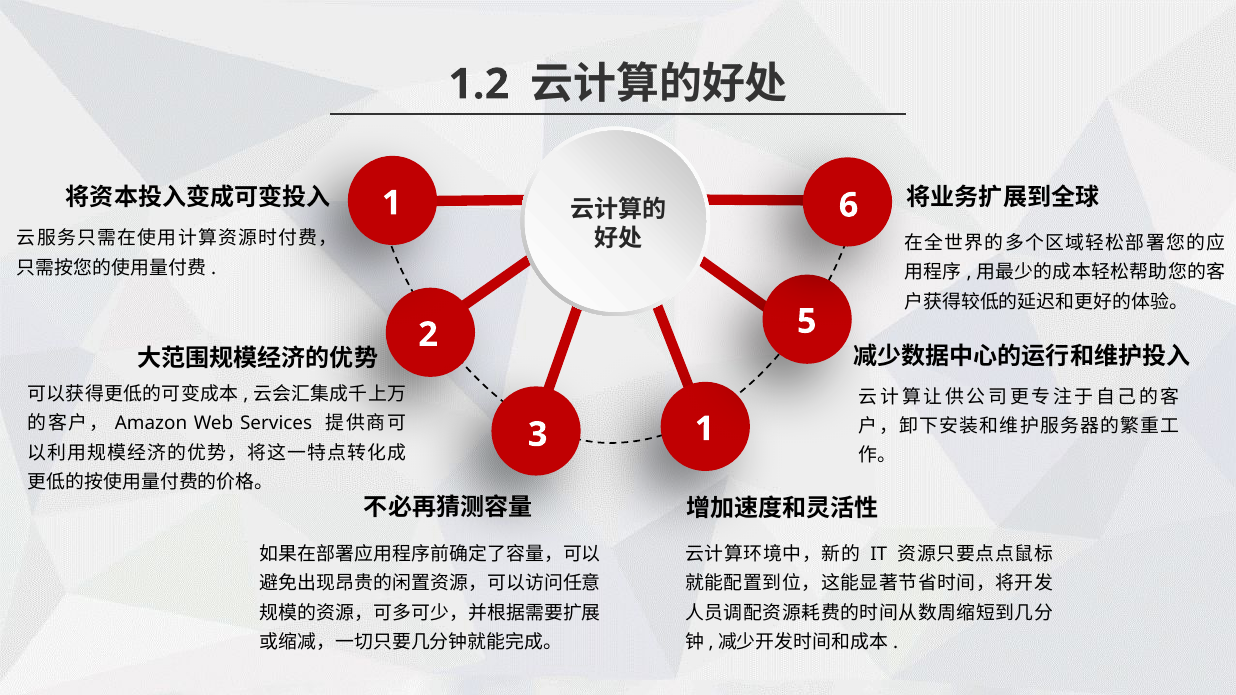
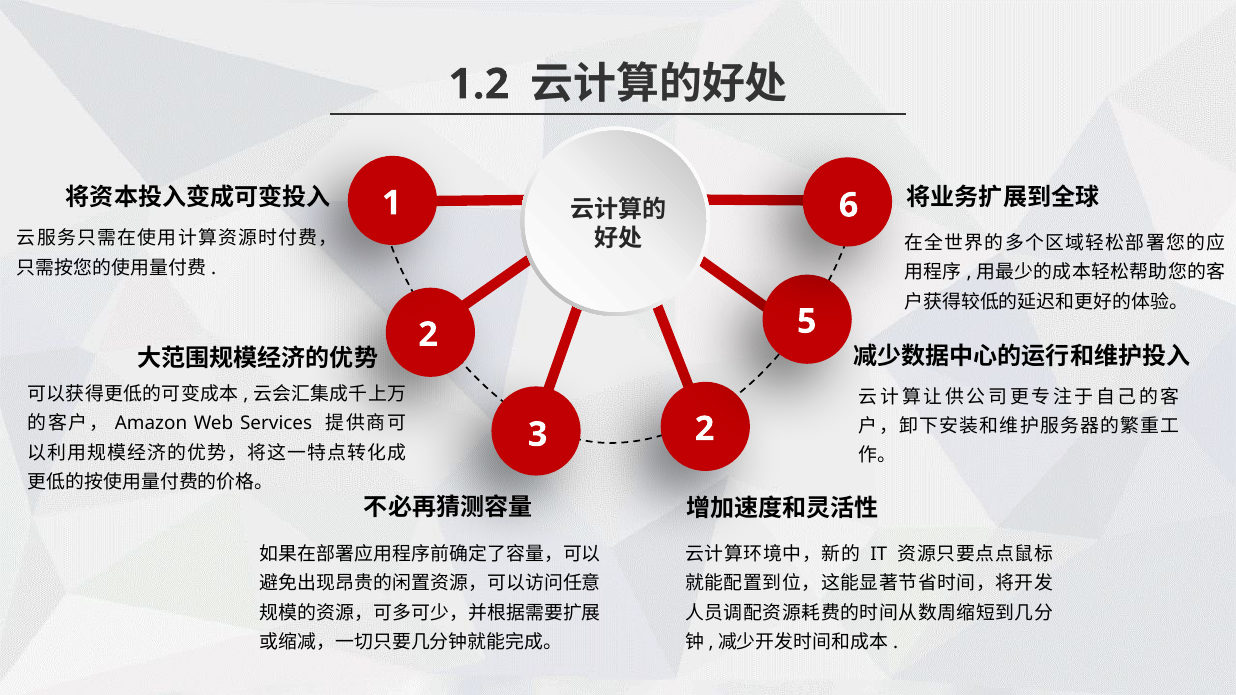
3 1: 1 -> 2 (705, 429)
